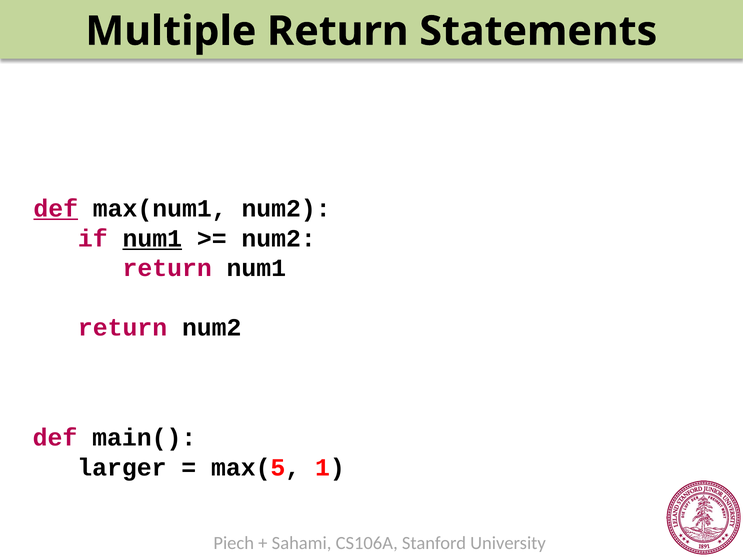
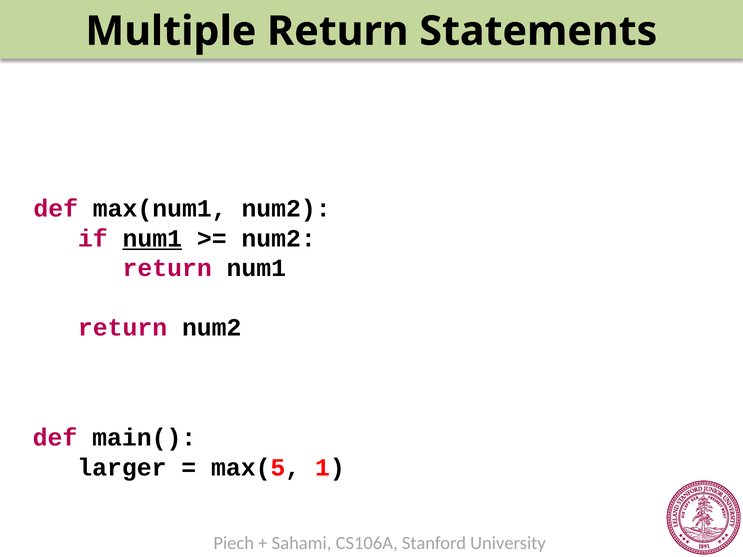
def underline: present -> none (56, 209)
